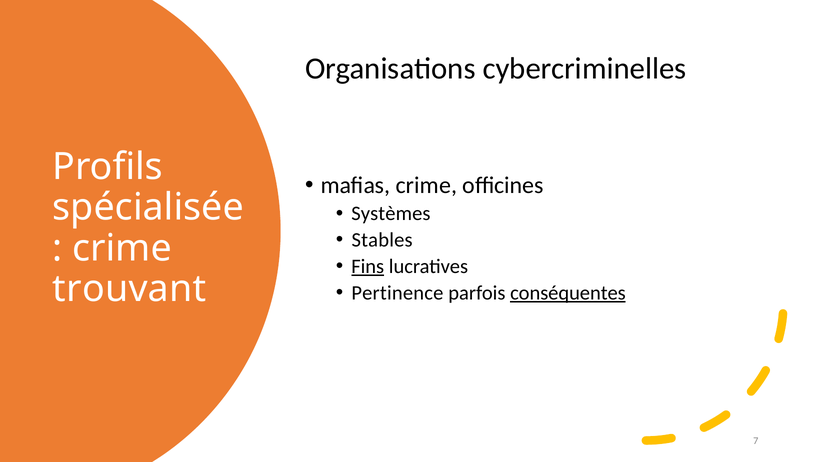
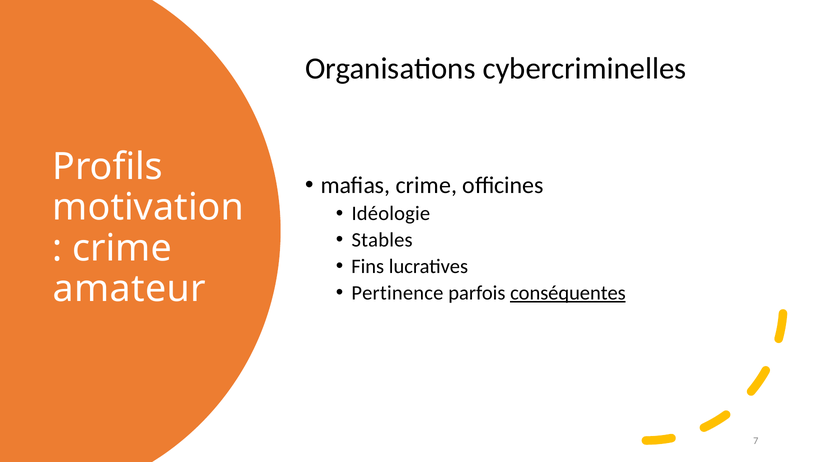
spécialisée: spécialisée -> motivation (148, 207)
Systèmes: Systèmes -> Idéologie (391, 214)
Fins underline: present -> none (368, 266)
trouvant: trouvant -> amateur (129, 289)
